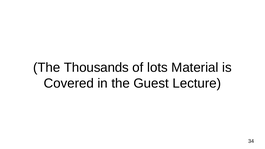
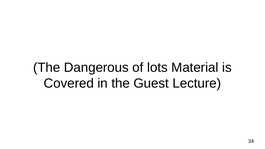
Thousands: Thousands -> Dangerous (96, 68)
